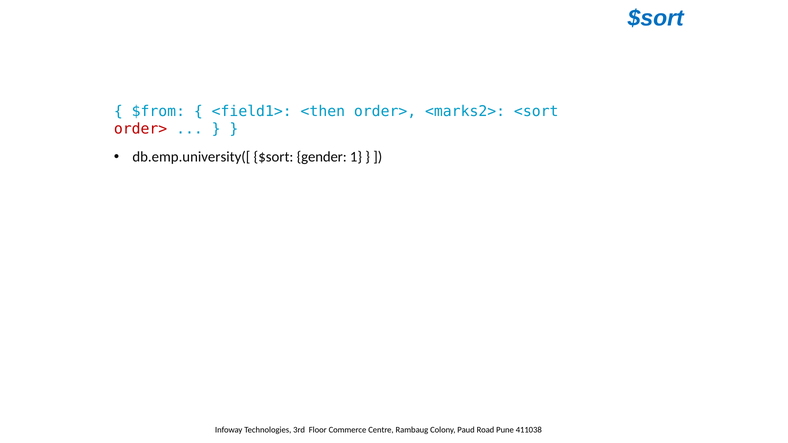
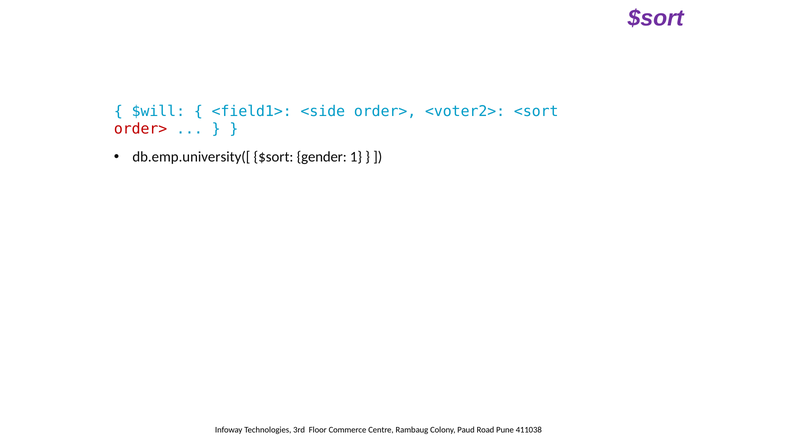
$sort colour: blue -> purple (656, 18)
$from: $from -> $will (158, 111)
<then: <then -> <side (323, 111)
<marks2>: <marks2> -> <voter2> (465, 111)
